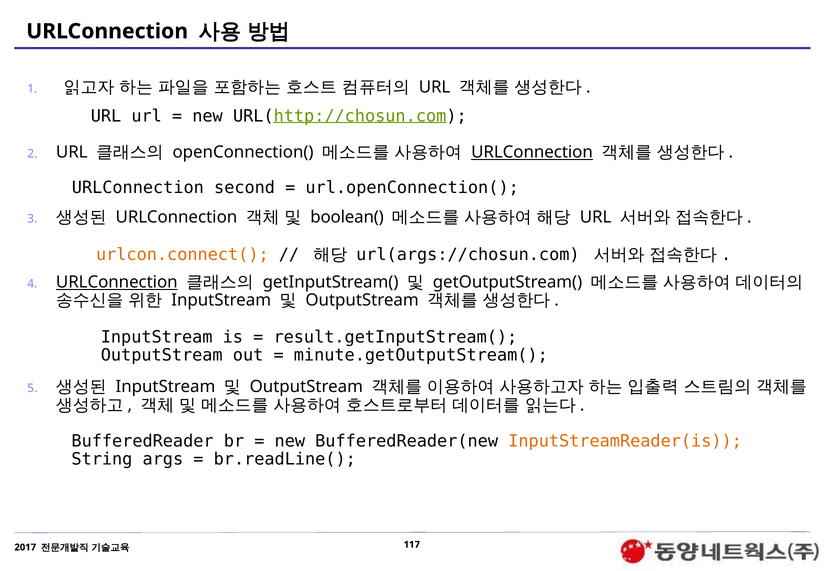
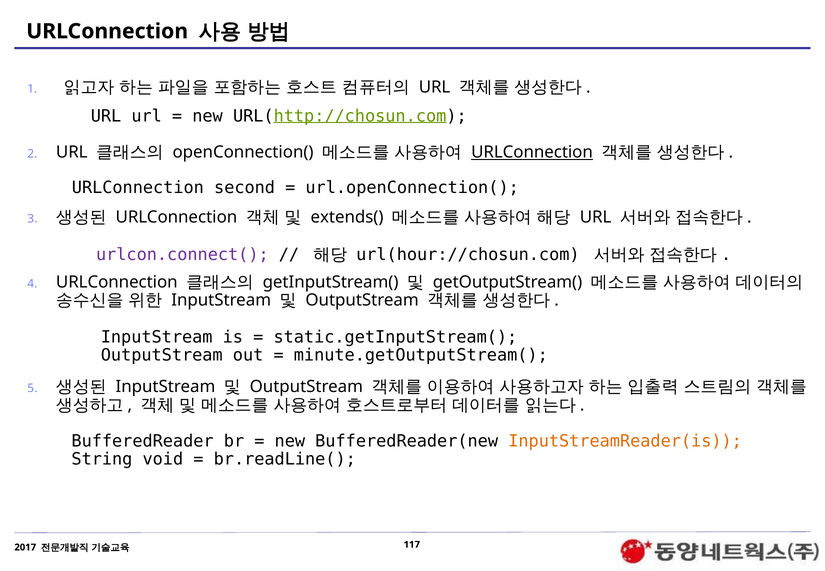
boolean(: boolean( -> extends( (347, 217)
urlcon.connect( colour: orange -> purple (182, 255)
url(args://chosun.com: url(args://chosun.com -> url(hour://chosun.com (468, 255)
URLConnection underline: present -> none (117, 282)
result.getInputStream(: result.getInputStream( -> static.getInputStream( (395, 337)
args: args -> void (163, 459)
